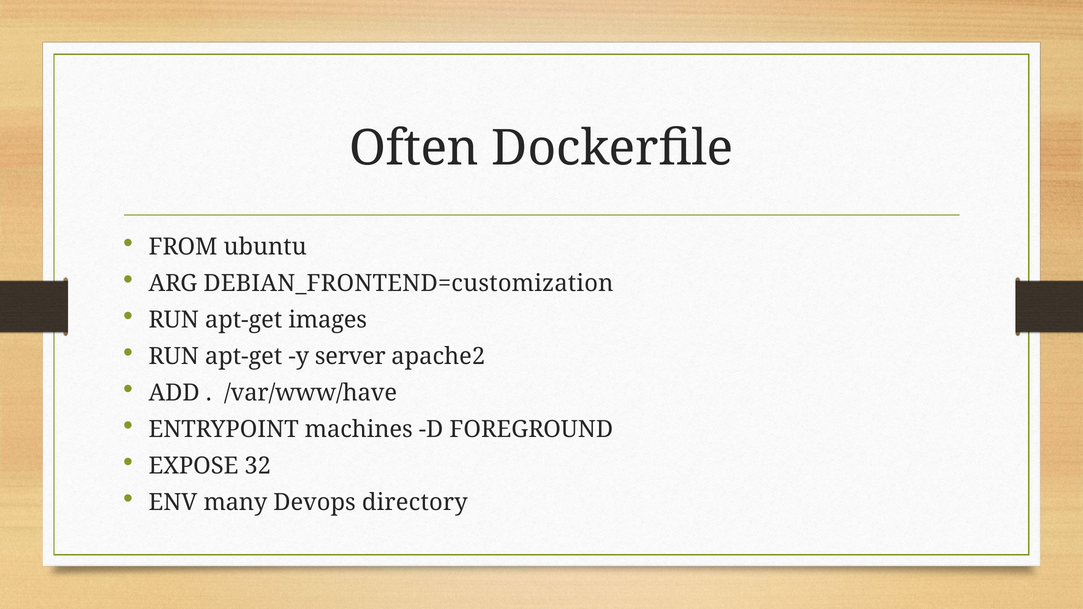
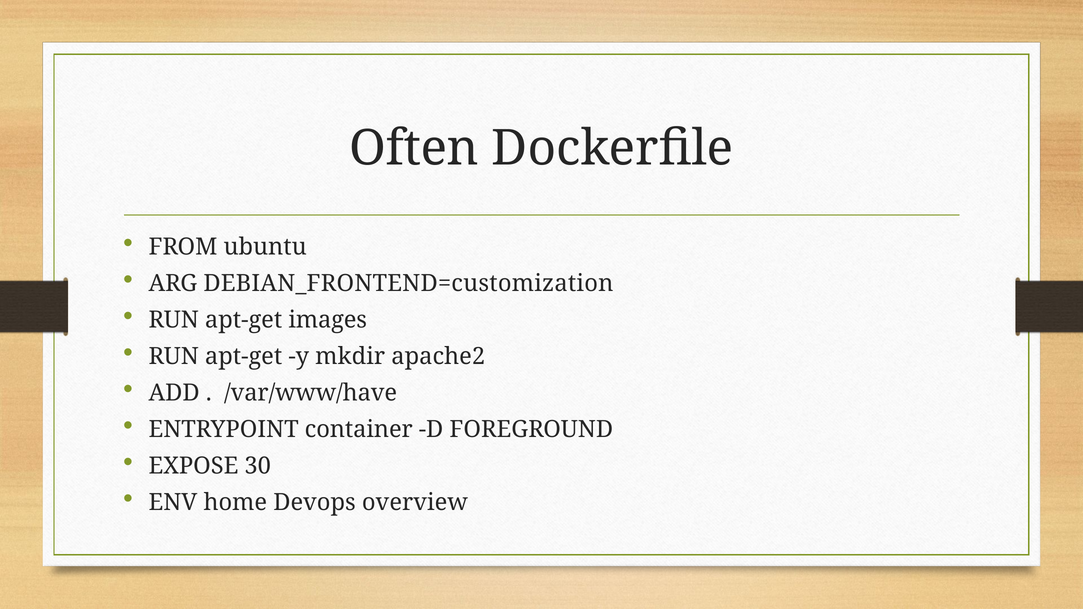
server: server -> mkdir (350, 357)
machines: machines -> container (359, 430)
32: 32 -> 30 (258, 466)
many: many -> home (235, 503)
directory: directory -> overview (415, 503)
